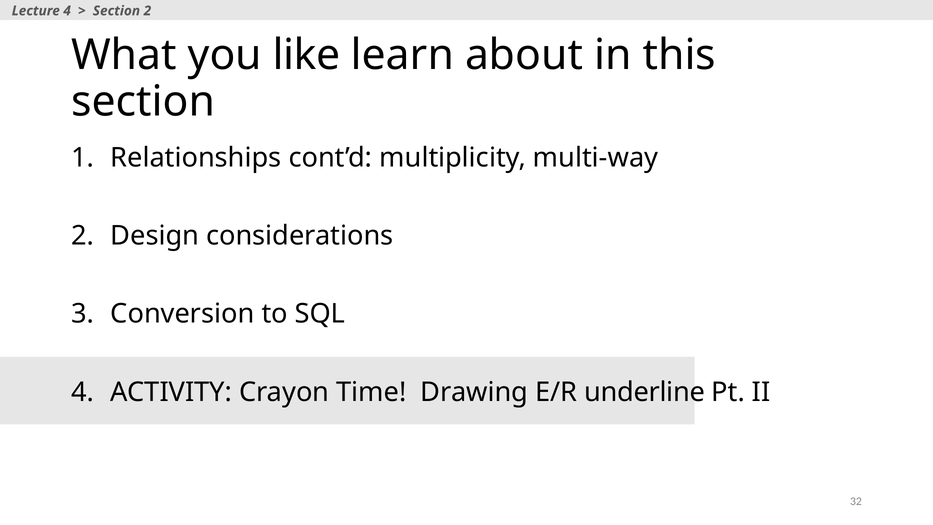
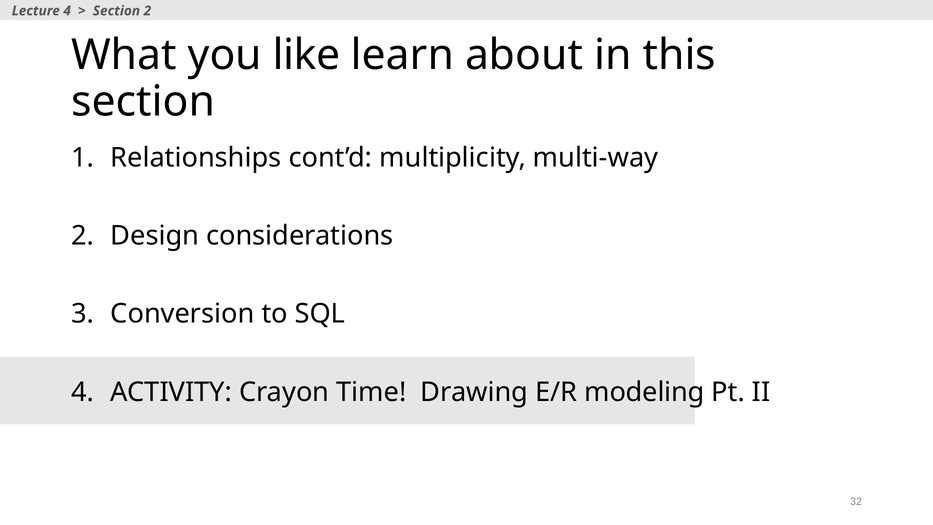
underline: underline -> modeling (645, 392)
